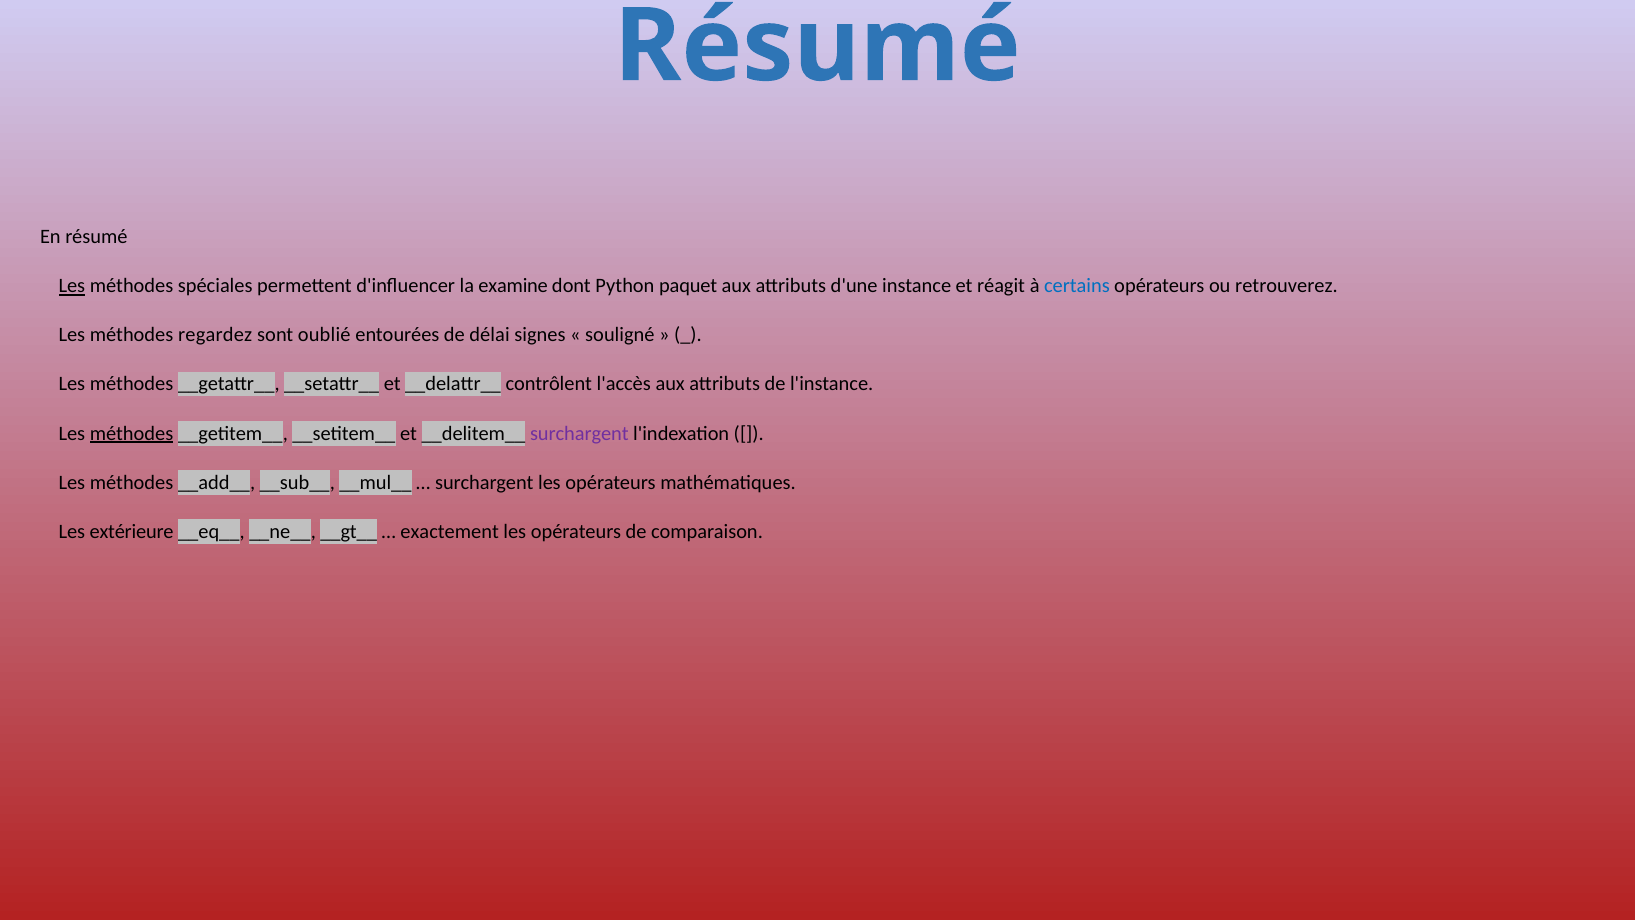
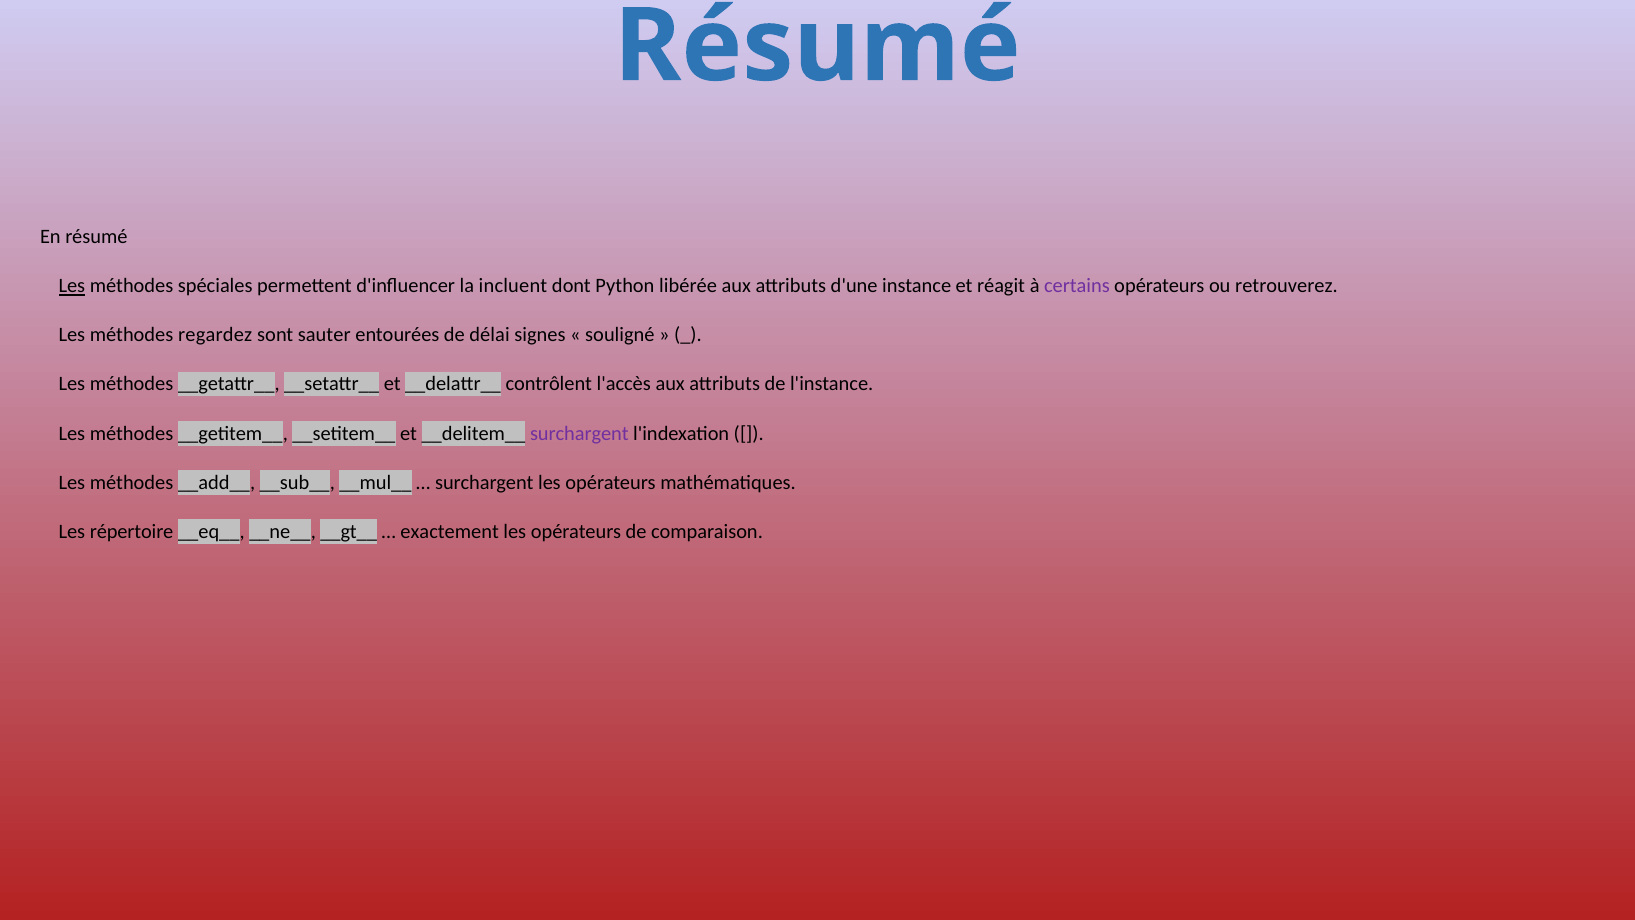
examine: examine -> incluent (513, 286)
paquet: paquet -> libérée (688, 286)
certains colour: blue -> purple (1077, 286)
oublié: oublié -> sauter (324, 335)
méthodes underline: present -> none (132, 433)
extérieure: extérieure -> répertoire (132, 531)
